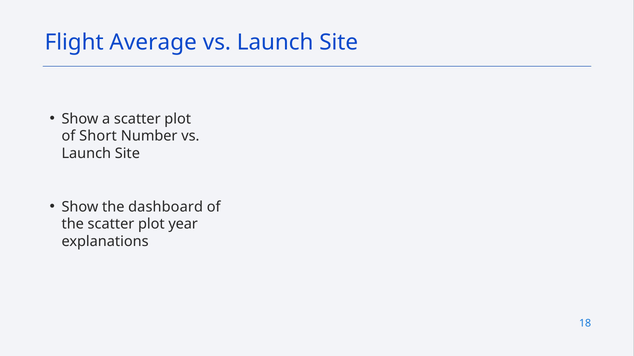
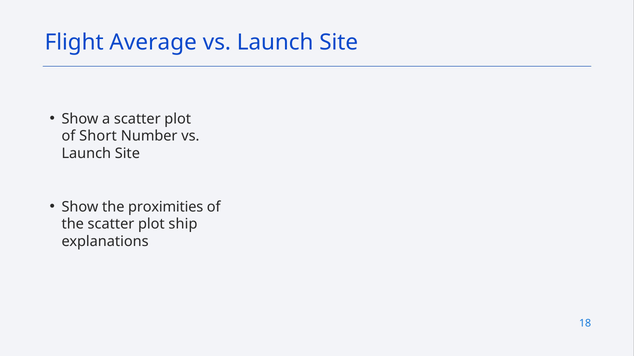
dashboard: dashboard -> proximities (166, 207)
year: year -> ship (183, 225)
